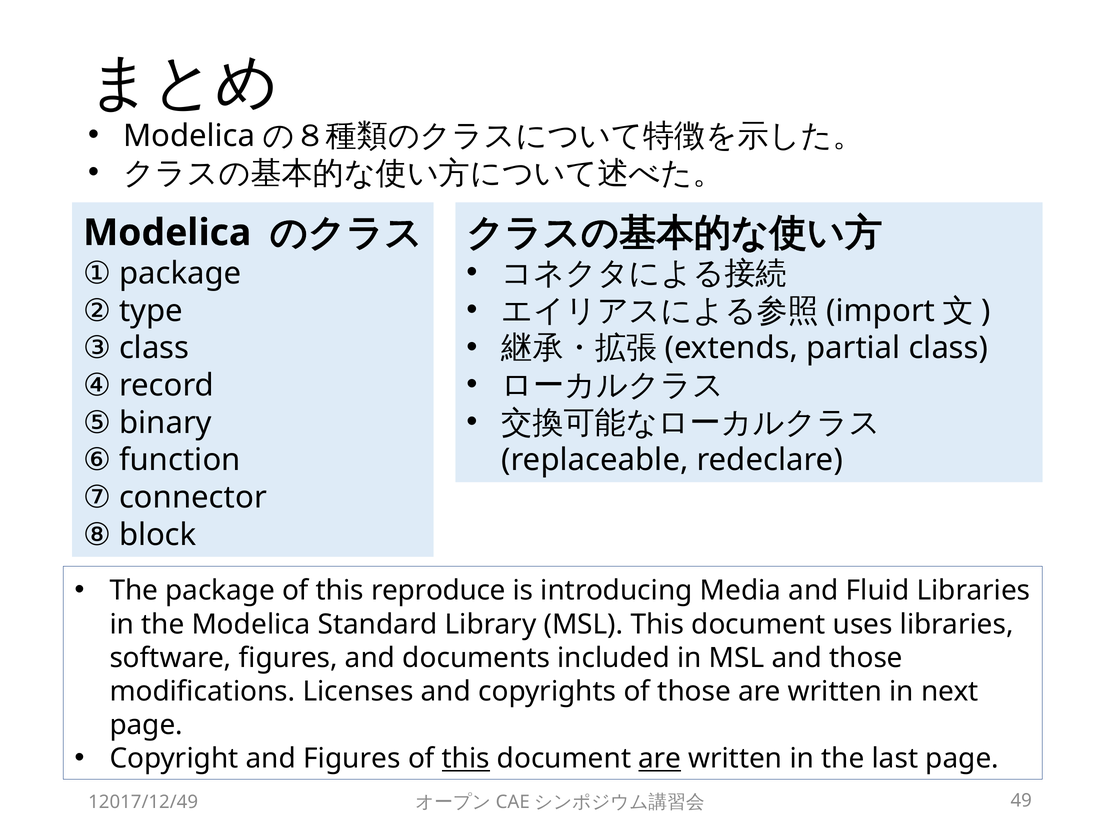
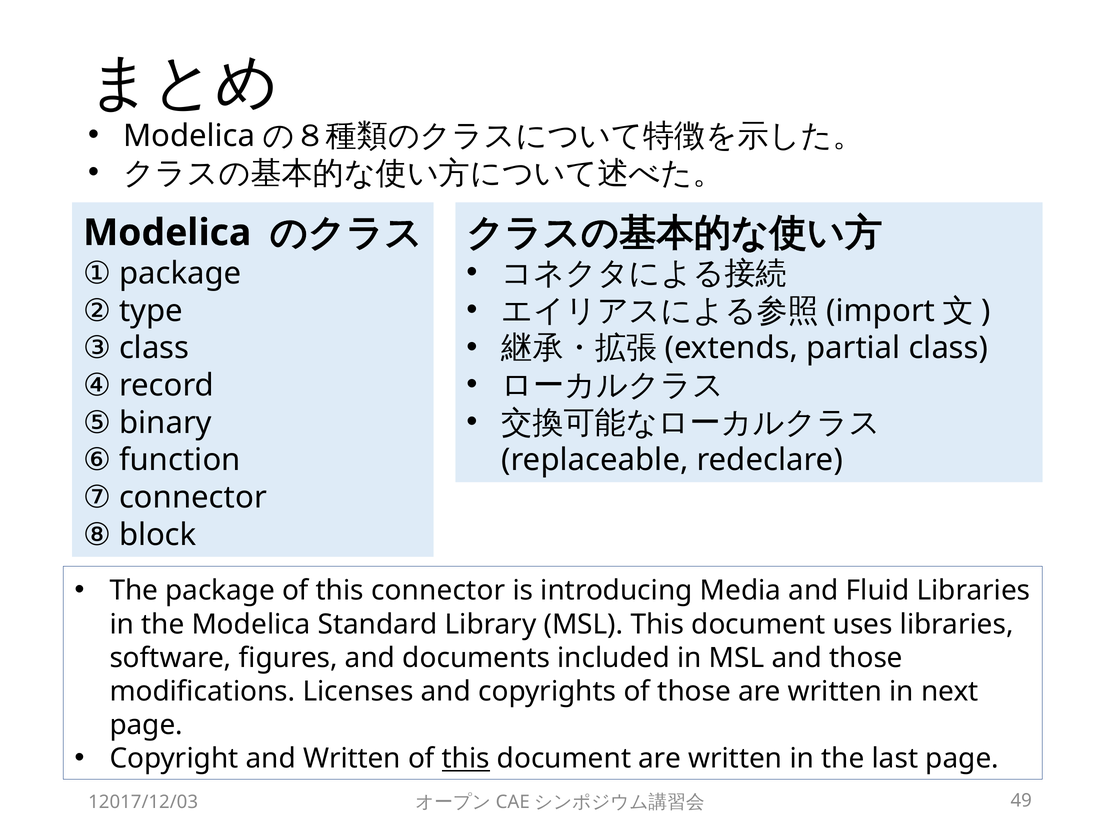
this reproduce: reproduce -> connector (438, 591)
and Figures: Figures -> Written (352, 759)
are underline: present -> none (660, 759)
12017/12/49: 12017/12/49 -> 12017/12/03 (143, 802)
